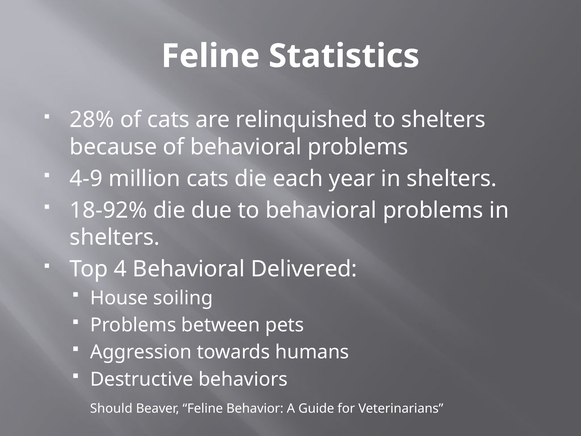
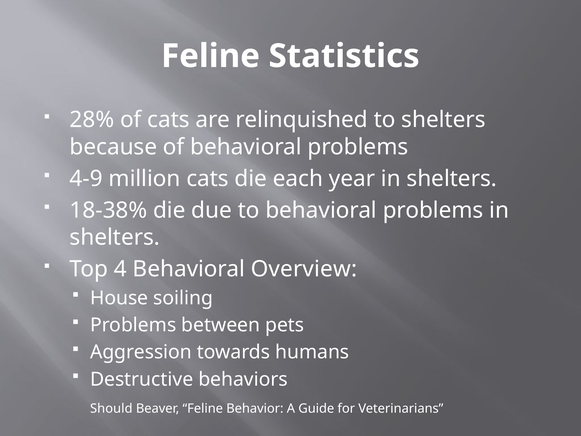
18-92%: 18-92% -> 18-38% (108, 210)
Delivered: Delivered -> Overview (304, 269)
